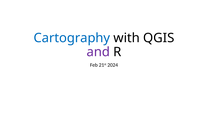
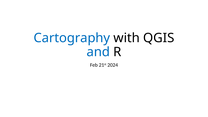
and colour: purple -> blue (98, 52)
